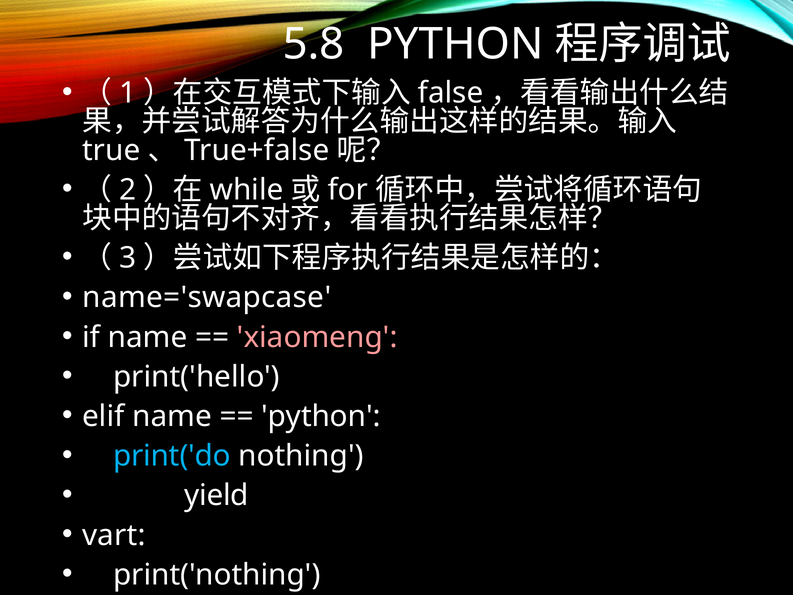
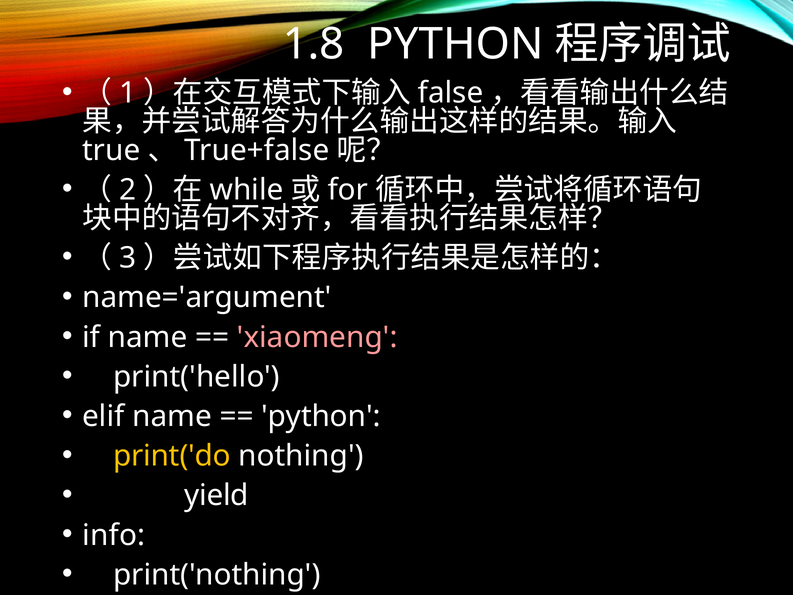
5.8: 5.8 -> 1.8 (314, 44)
name='swapcase: name='swapcase -> name='argument (207, 297)
print('do colour: light blue -> yellow (172, 456)
vart: vart -> info (114, 535)
